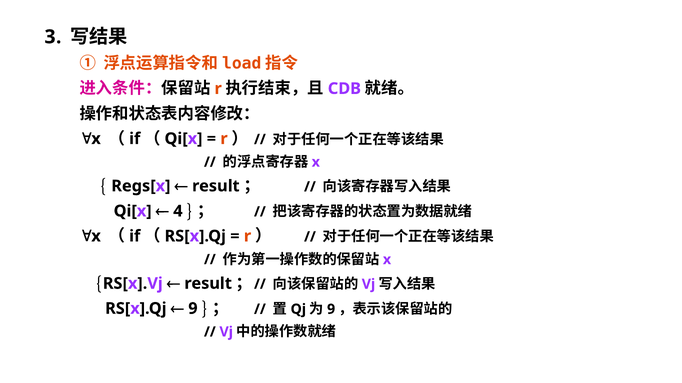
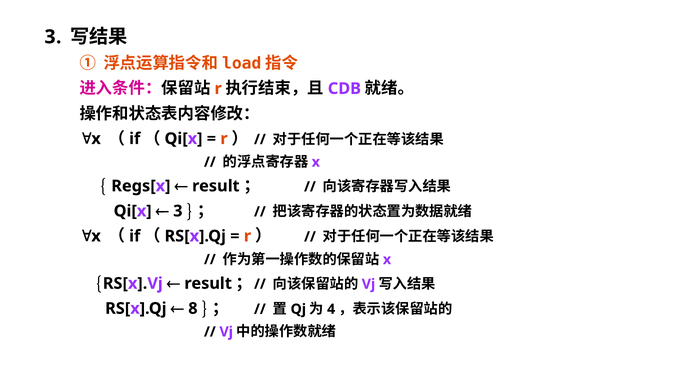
4: 4 -> 3 (178, 211)
9: 9 -> 8 (193, 309)
9: 9 -> 4 (331, 310)
